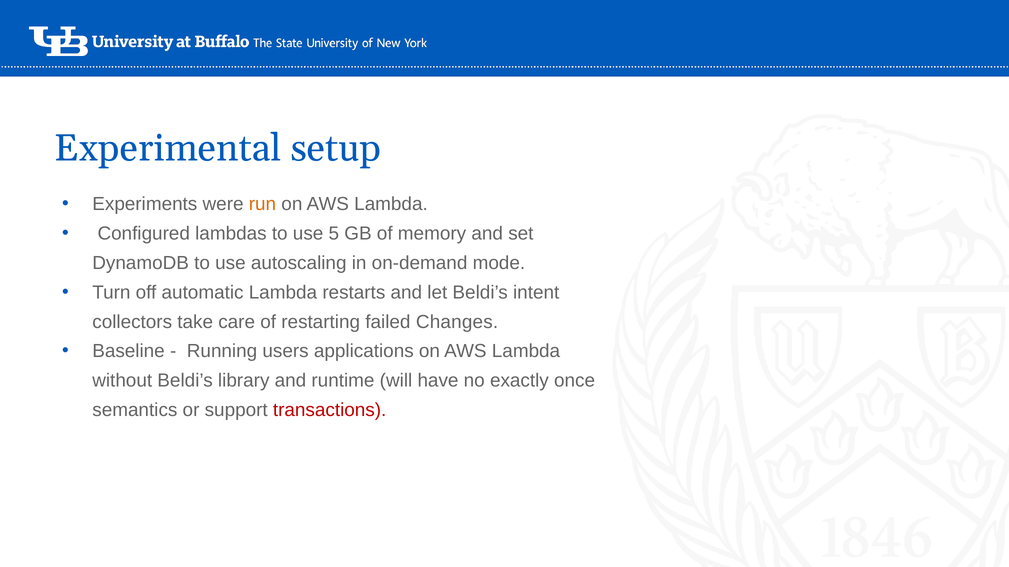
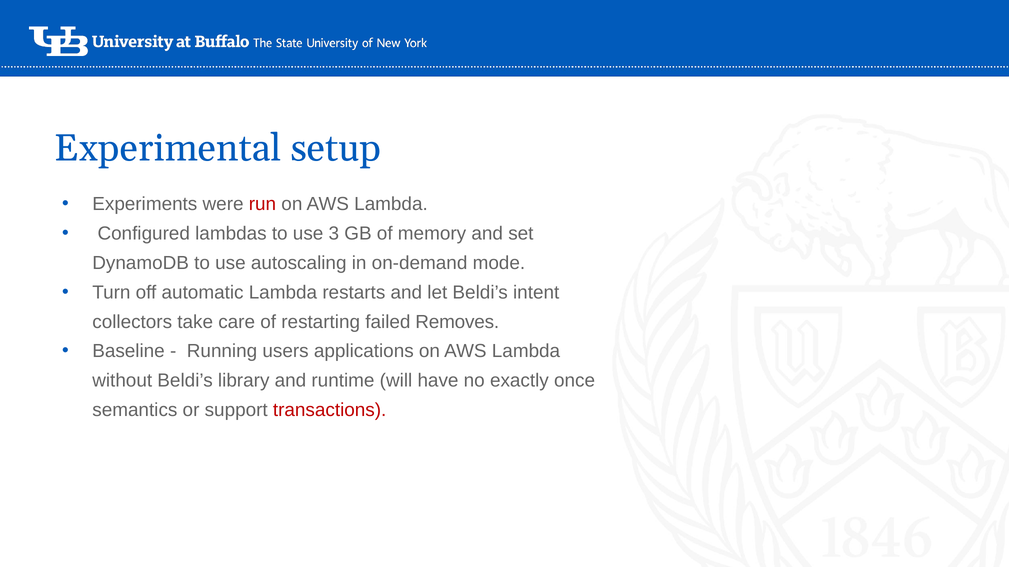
run colour: orange -> red (262, 204)
5: 5 -> 3 (334, 234)
Changes: Changes -> Removes (457, 322)
